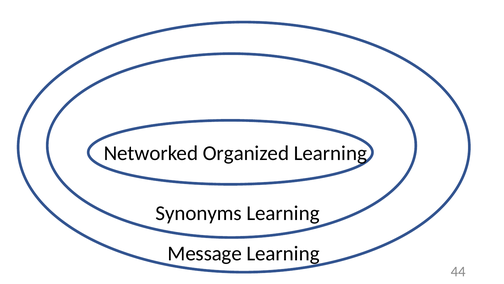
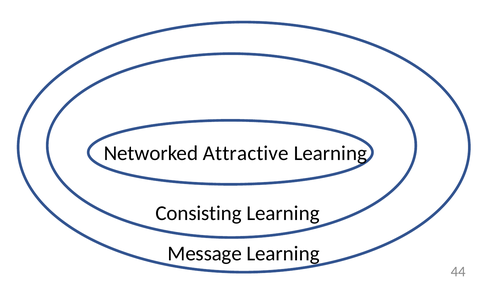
Organized: Organized -> Attractive (246, 153)
Synonyms: Synonyms -> Consisting (199, 213)
